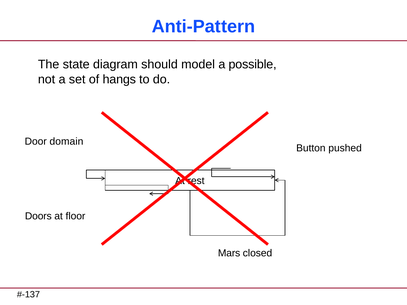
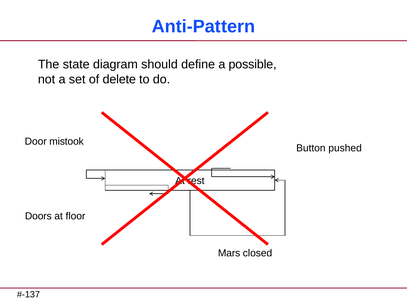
model: model -> define (198, 65)
hangs: hangs -> delete (119, 79)
domain: domain -> mistook (67, 142)
